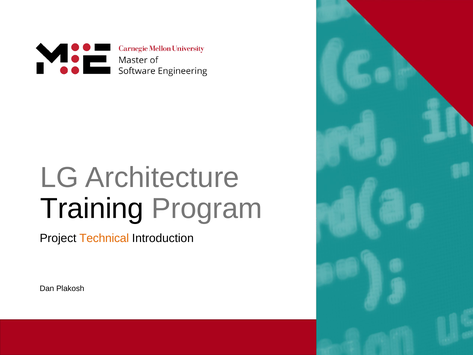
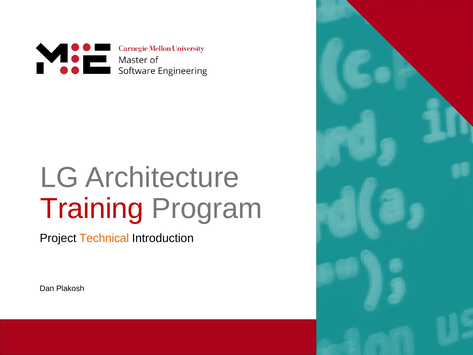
Training colour: black -> red (92, 209)
